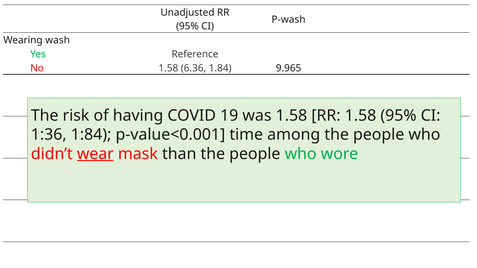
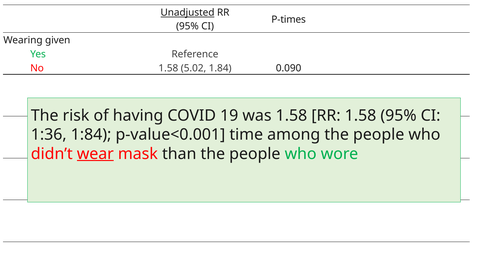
Unadjusted underline: none -> present (188, 13)
P-wash: P-wash -> P-times (289, 20)
wash: wash -> given (58, 40)
6.36: 6.36 -> 5.02 (193, 68)
9.965: 9.965 -> 0.090 (289, 68)
